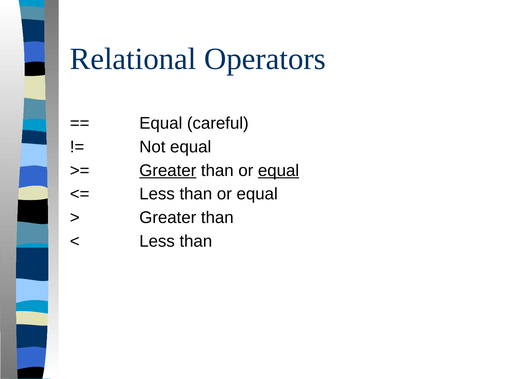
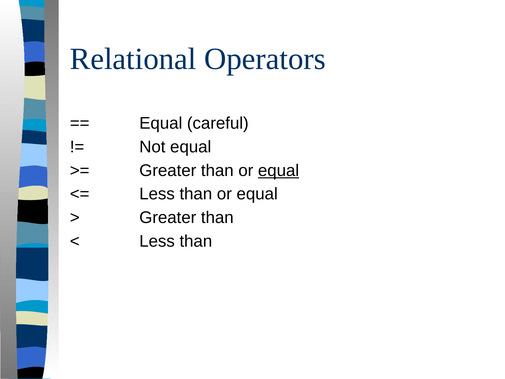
Greater underline: present -> none (168, 170)
